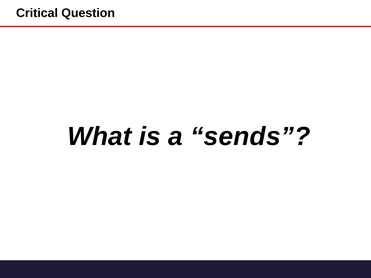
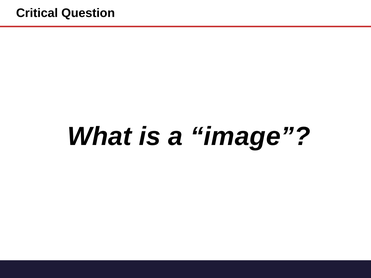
sends: sends -> image (250, 137)
